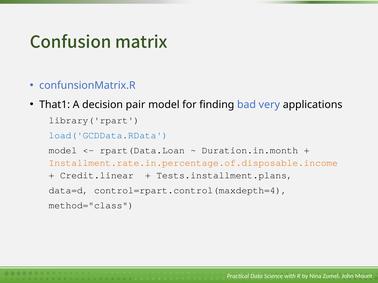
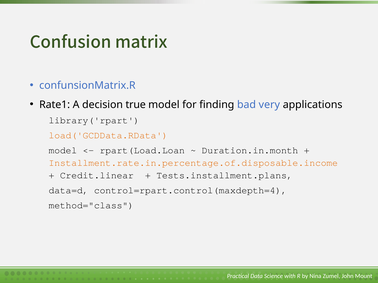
That1: That1 -> Rate1 (55, 105)
pair: pair -> true (136, 105)
load('GCDData.RData colour: blue -> orange (108, 136)
rpart(Data.Loan: rpart(Data.Loan -> rpart(Load.Loan (142, 151)
